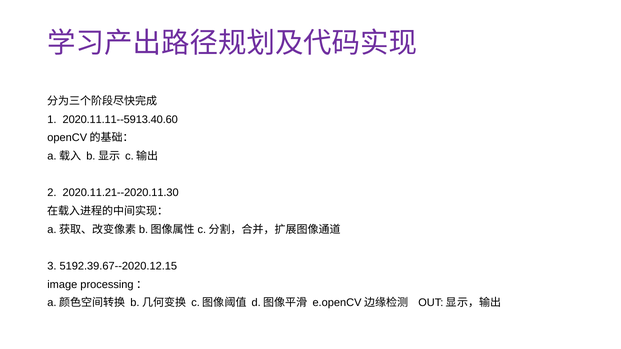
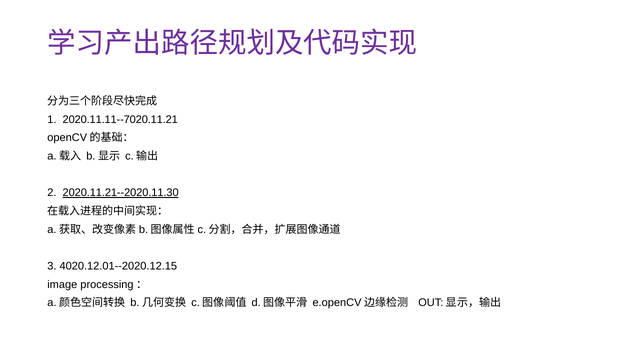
2020.11.11--5913.40.60: 2020.11.11--5913.40.60 -> 2020.11.11--7020.11.21 (120, 120)
2020.11.21--2020.11.30 underline: none -> present (121, 193)
5192.39.67--2020.12.15: 5192.39.67--2020.12.15 -> 4020.12.01--2020.12.15 (118, 266)
